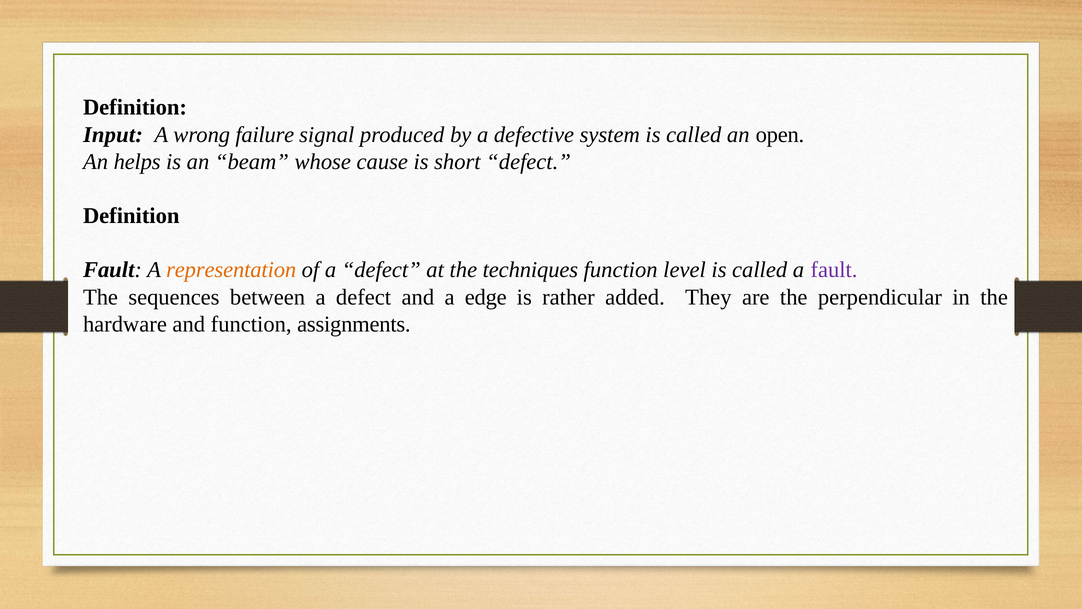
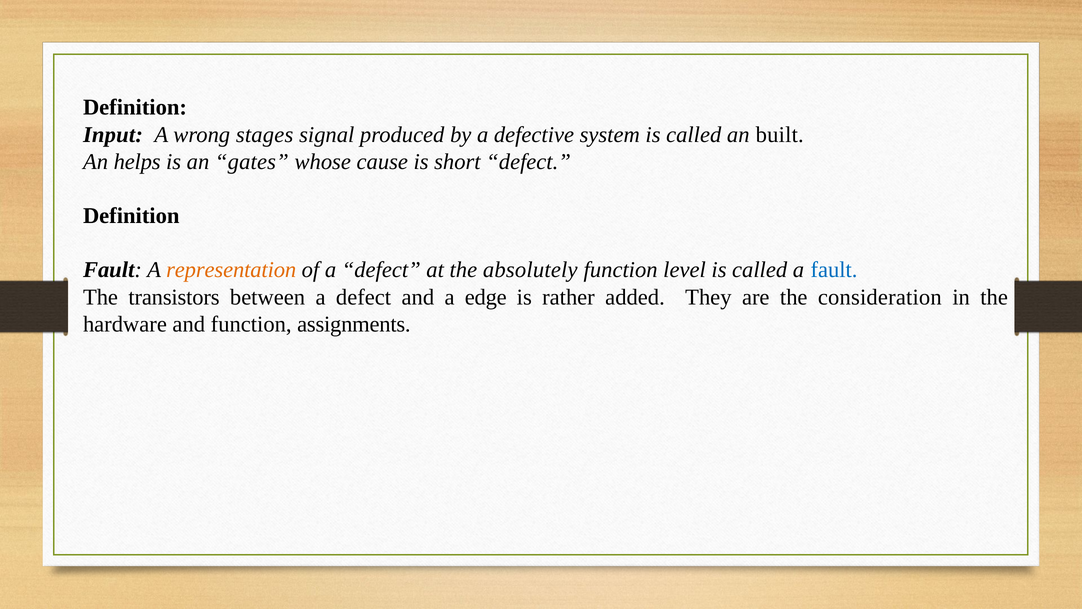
failure: failure -> stages (265, 135)
open: open -> built (780, 135)
beam: beam -> gates (252, 162)
techniques: techniques -> absolutely (530, 270)
fault colour: purple -> blue (834, 270)
sequences: sequences -> transistors (174, 297)
perpendicular: perpendicular -> consideration (880, 297)
